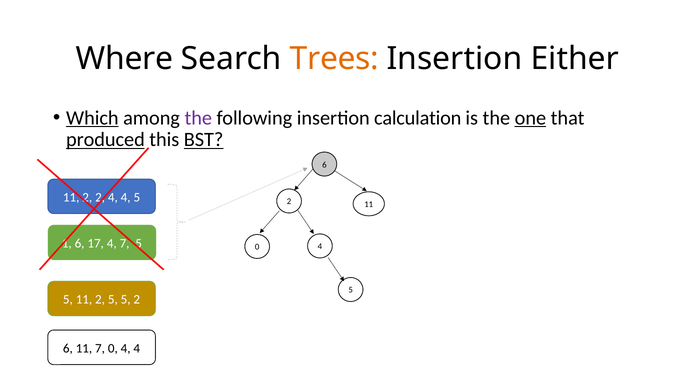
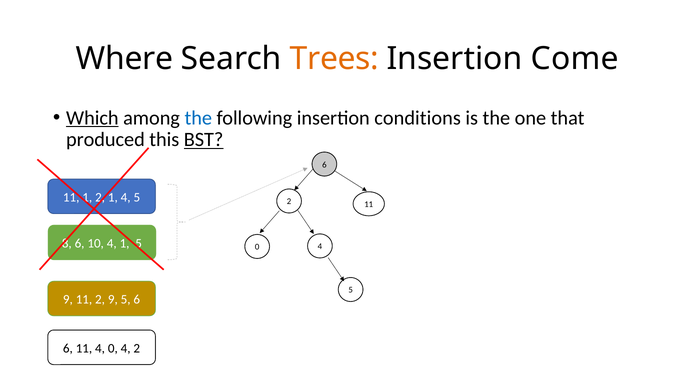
Either: Either -> Come (575, 58)
the colour: purple -> blue (198, 118)
calculation: calculation -> conditions (418, 118)
one underline: present -> none (530, 118)
produced underline: present -> none (105, 140)
2: 2 -> 1 (87, 197)
4: 4 -> 1 (113, 197)
1: 1 -> 8 (67, 243)
17: 17 -> 10 (96, 243)
4 7: 7 -> 1 (125, 243)
5: 5 -> 9 (68, 299)
2 5: 5 -> 9 (113, 299)
5 2: 2 -> 6 (137, 299)
11 7: 7 -> 4 (100, 348)
0 4 4: 4 -> 2 (137, 348)
